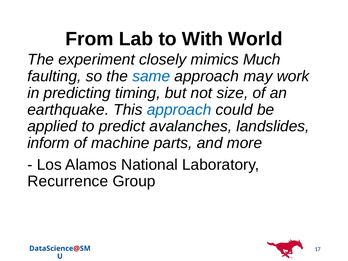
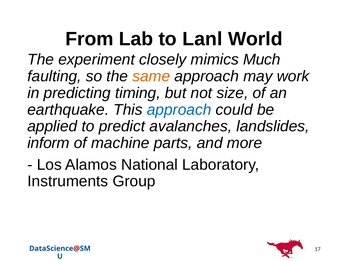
With: With -> Lanl (202, 39)
same colour: blue -> orange (151, 76)
Recurrence: Recurrence -> Instruments (68, 181)
